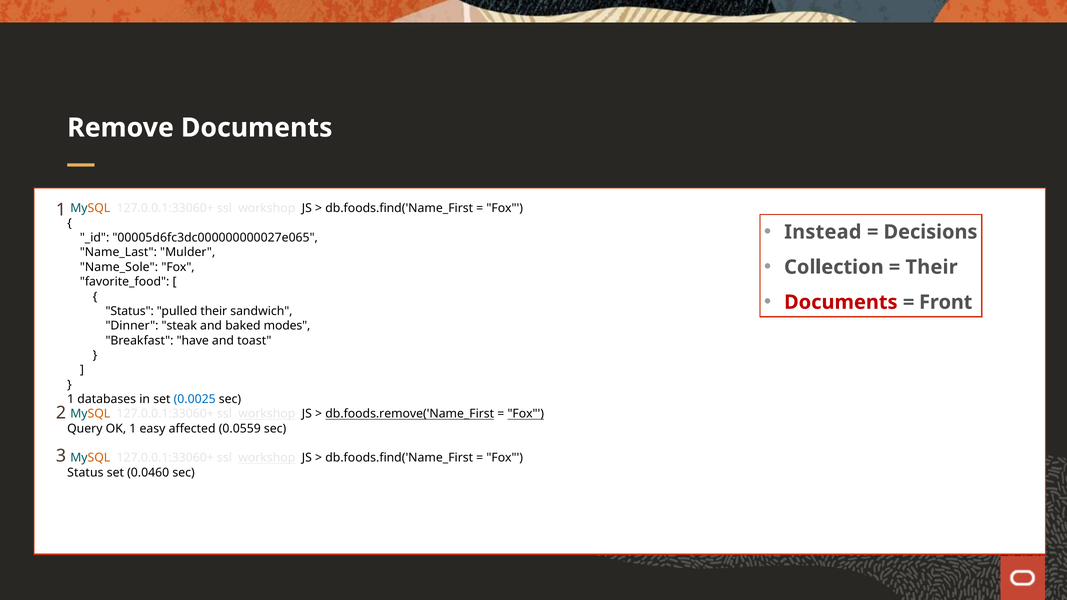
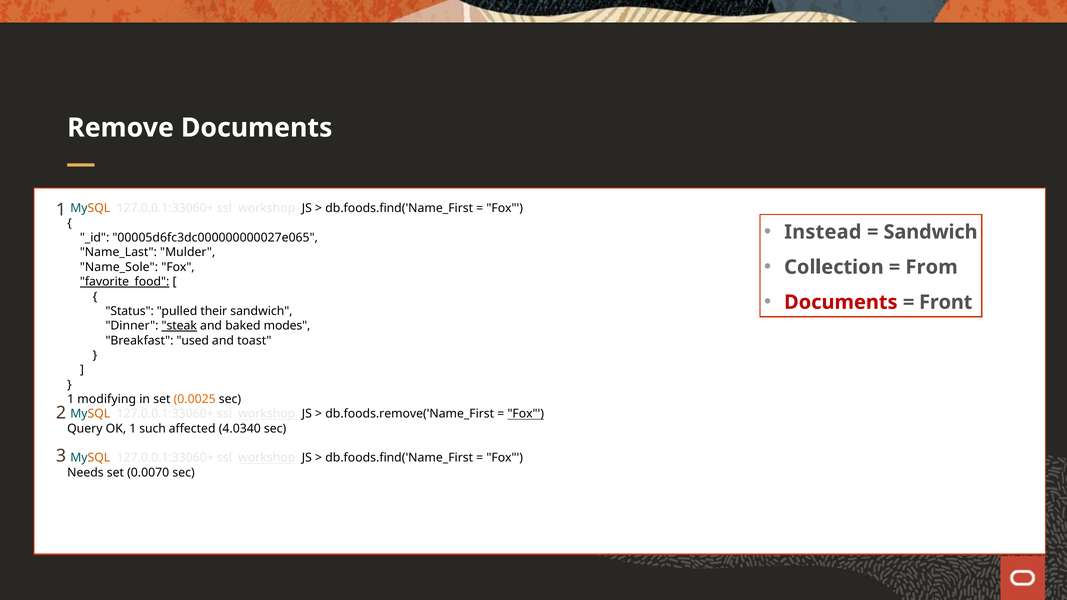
Decisions: Decisions -> Sandwich (931, 232)
Their: Their -> From (932, 267)
favorite_food underline: none -> present (125, 282)
steak underline: none -> present (179, 326)
have: have -> used (193, 341)
databases: databases -> modifying (107, 399)
0.0025 colour: blue -> orange (195, 399)
db.foods.remove('Name_First underline: present -> none (410, 414)
easy: easy -> such (153, 429)
0.0559: 0.0559 -> 4.0340 (240, 429)
Status: Status -> Needs (85, 473)
0.0460: 0.0460 -> 0.0070 (148, 473)
